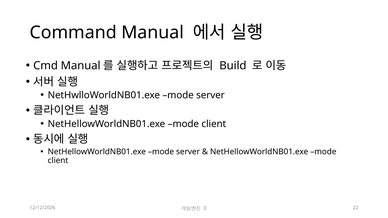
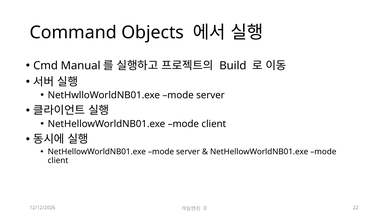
Command Manual: Manual -> Objects (153, 33)
